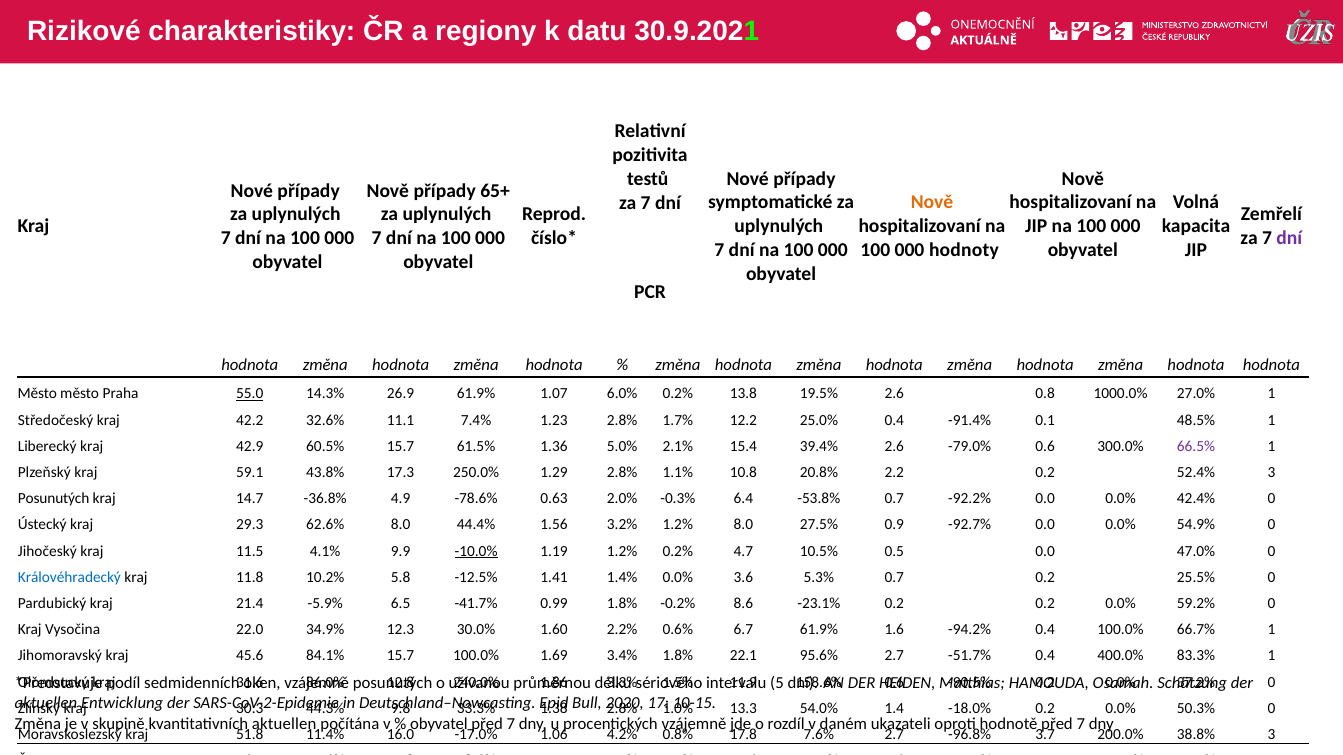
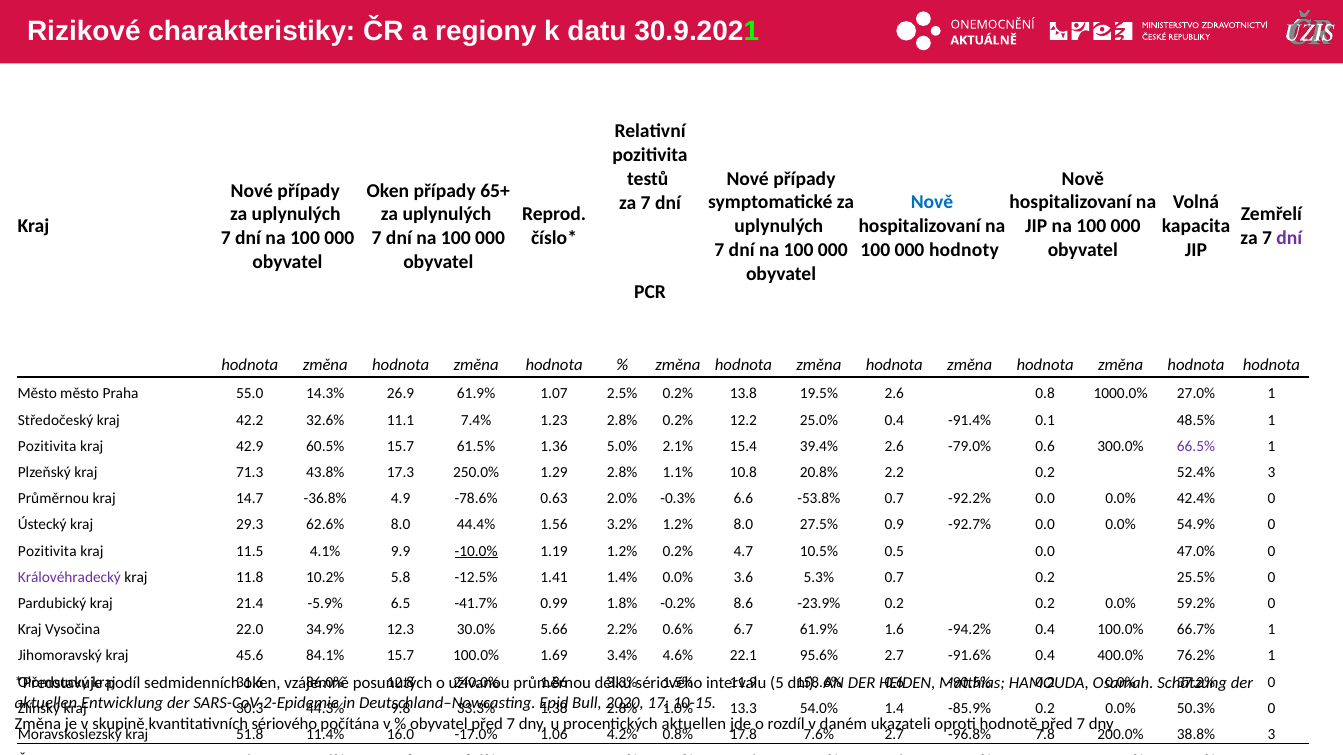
Nově: Nově -> Oken (388, 191)
Nově colour: orange -> blue (932, 203)
55.0 underline: present -> none (250, 394)
6.0%: 6.0% -> 2.5% (622, 394)
2.8% 1.7%: 1.7% -> 0.2% (678, 420)
Liberecký: Liberecký -> Pozitivita (47, 446)
59.1: 59.1 -> 71.3 (250, 473)
Posunutých: Posunutých -> Průměrnou (54, 499)
6.4: 6.4 -> 6.6 (743, 499)
Jihočeský: Jihočeský -> Pozitivita (47, 551)
Královéhradecký colour: blue -> purple (69, 578)
-23.1%: -23.1% -> -23.9% (819, 604)
1.60: 1.60 -> 5.66 (554, 630)
3.4% 1.8%: 1.8% -> 4.6% (678, 656)
-51.7%: -51.7% -> -91.6% (970, 656)
83.3%: 83.3% -> 76.2% (1196, 656)
-18.0%: -18.0% -> -85.9% (970, 709)
kvantitativních aktuellen: aktuellen -> sériového (284, 724)
procentických vzájemně: vzájemně -> aktuellen (694, 724)
3.7: 3.7 -> 7.8 (1045, 735)
